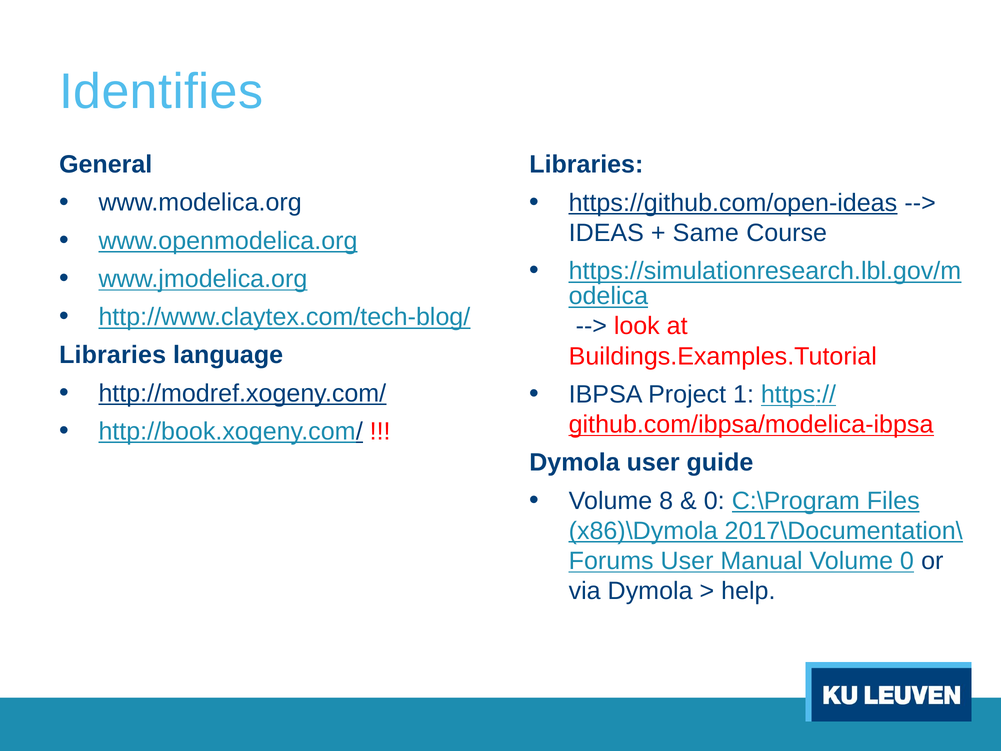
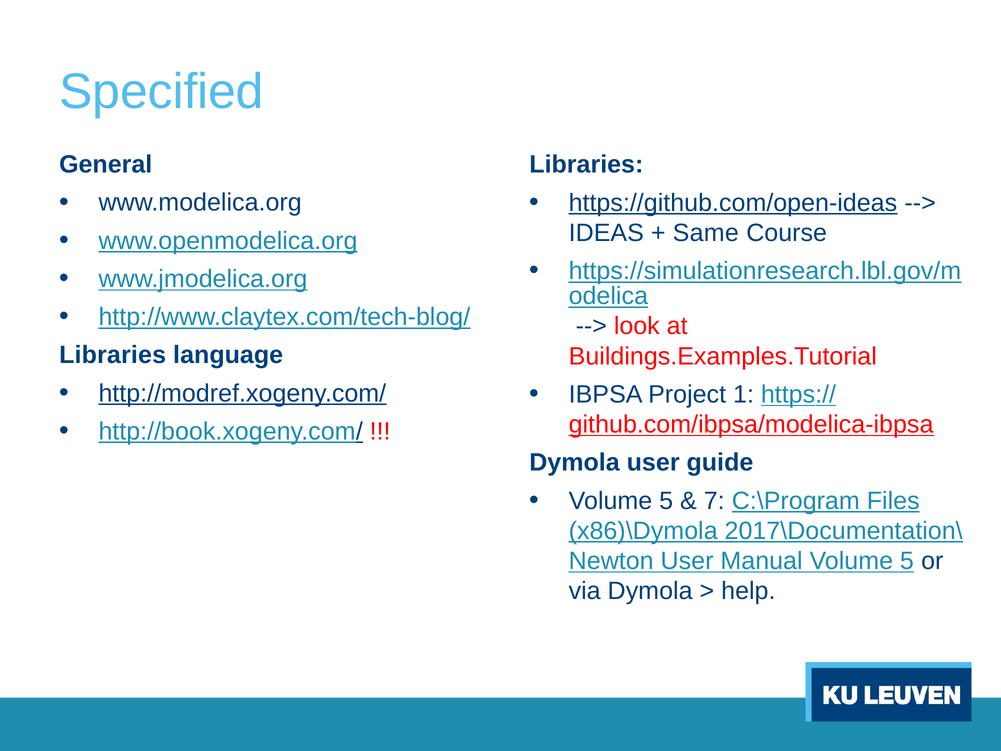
Identifies: Identifies -> Specified (161, 92)
8: 8 -> 5 (666, 501)
0: 0 -> 7 (714, 501)
Forums: Forums -> Newton (611, 561)
Manual Volume 0: 0 -> 5 (907, 561)
